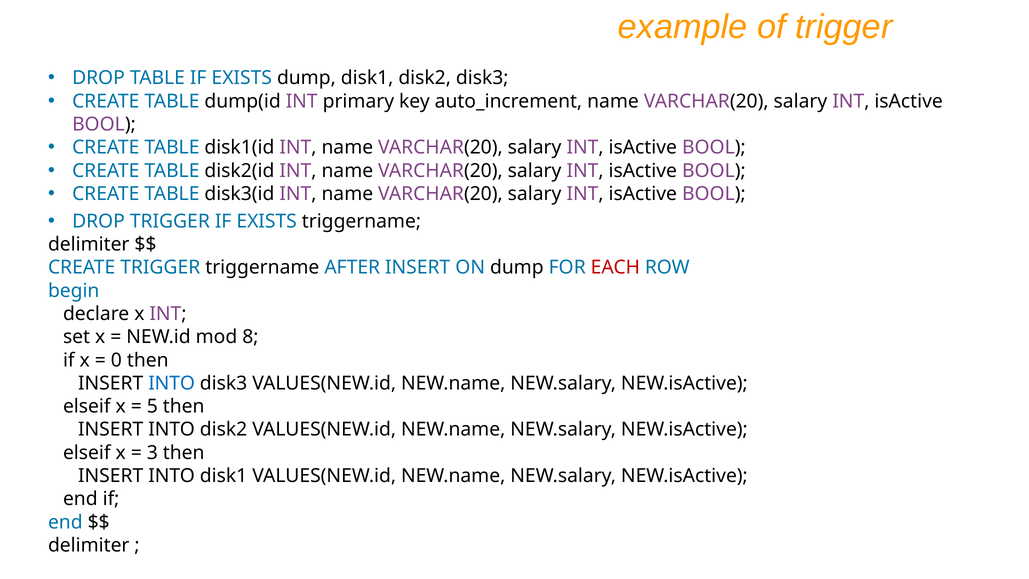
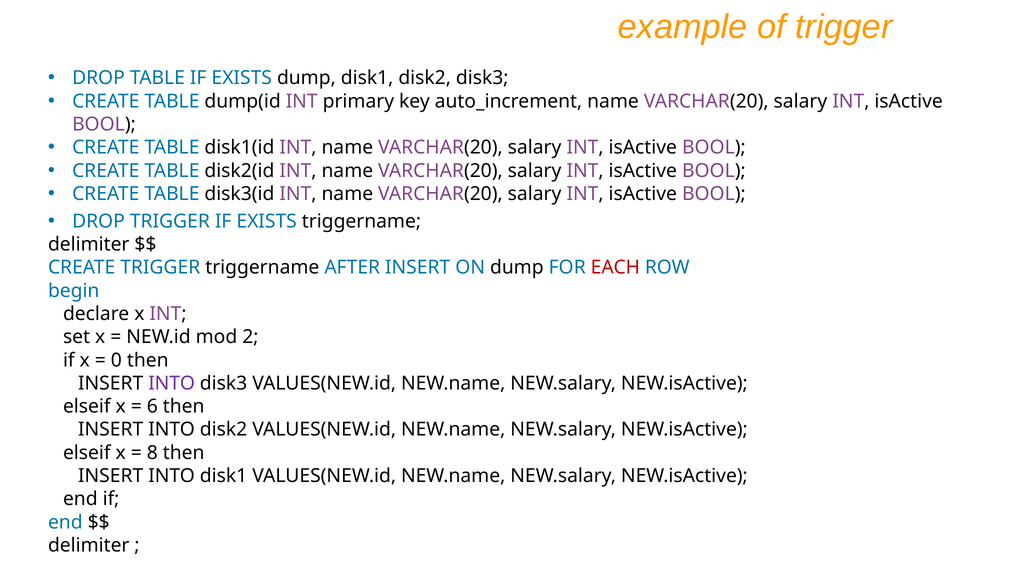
8: 8 -> 2 (250, 337)
INTO colour: blue -> purple (172, 383)
5: 5 -> 6 (152, 406)
3: 3 -> 8 (152, 453)
